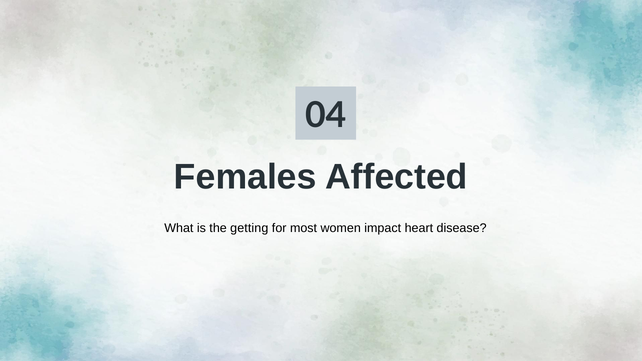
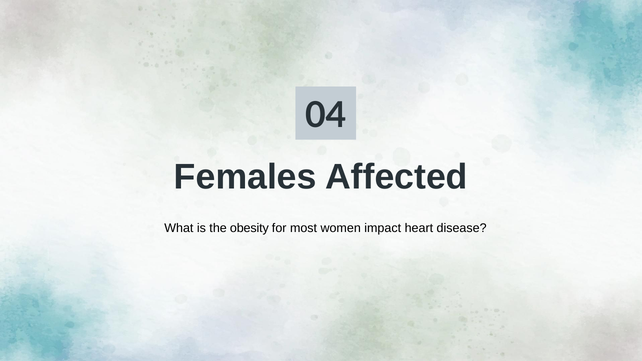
getting: getting -> obesity (249, 228)
